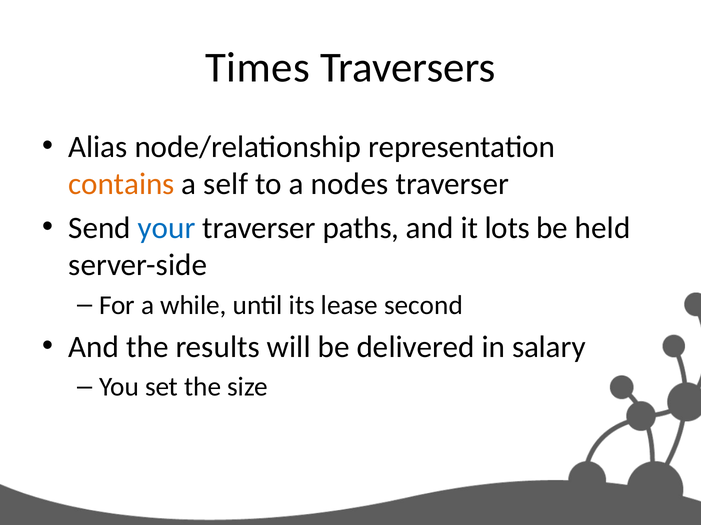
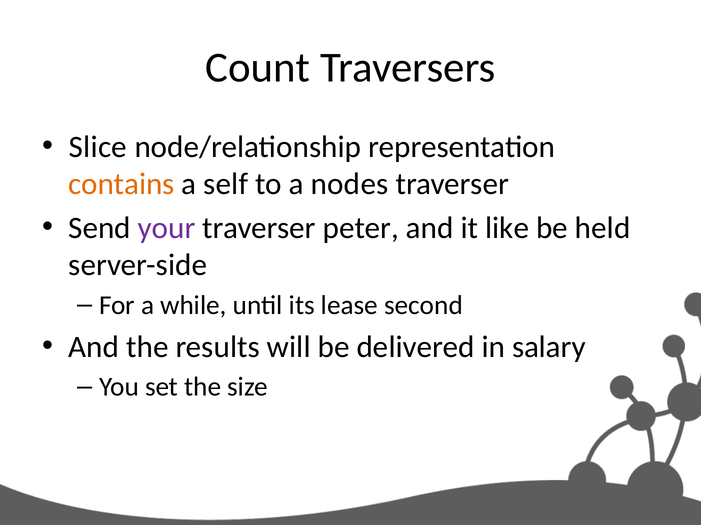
Times: Times -> Count (258, 68)
Alias: Alias -> Slice (98, 147)
your colour: blue -> purple (167, 228)
paths: paths -> peter (361, 228)
lots: lots -> like (507, 228)
